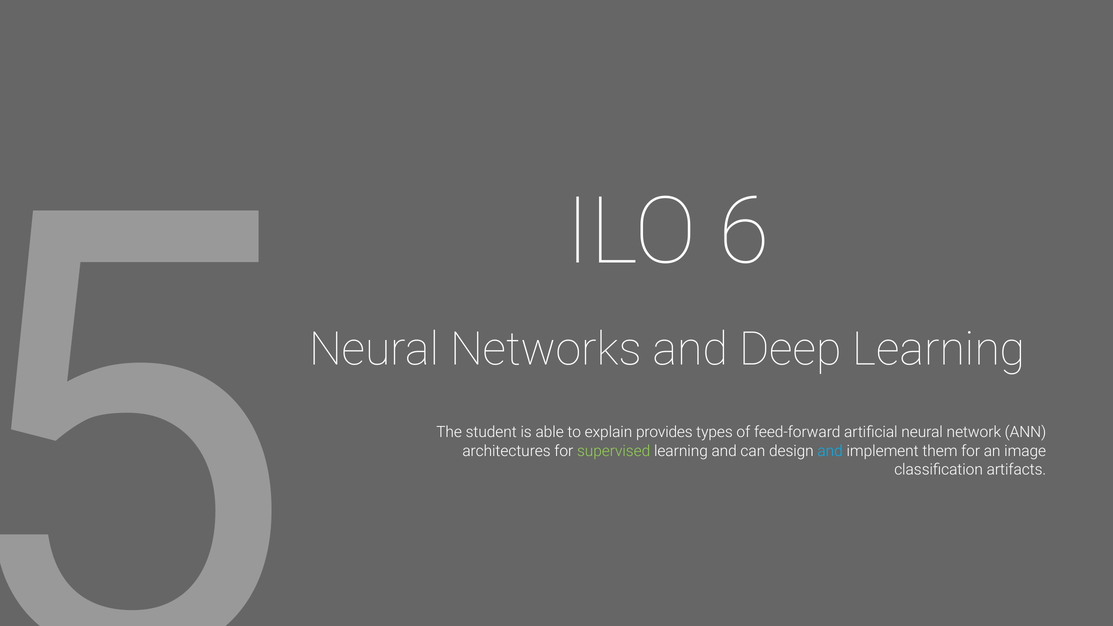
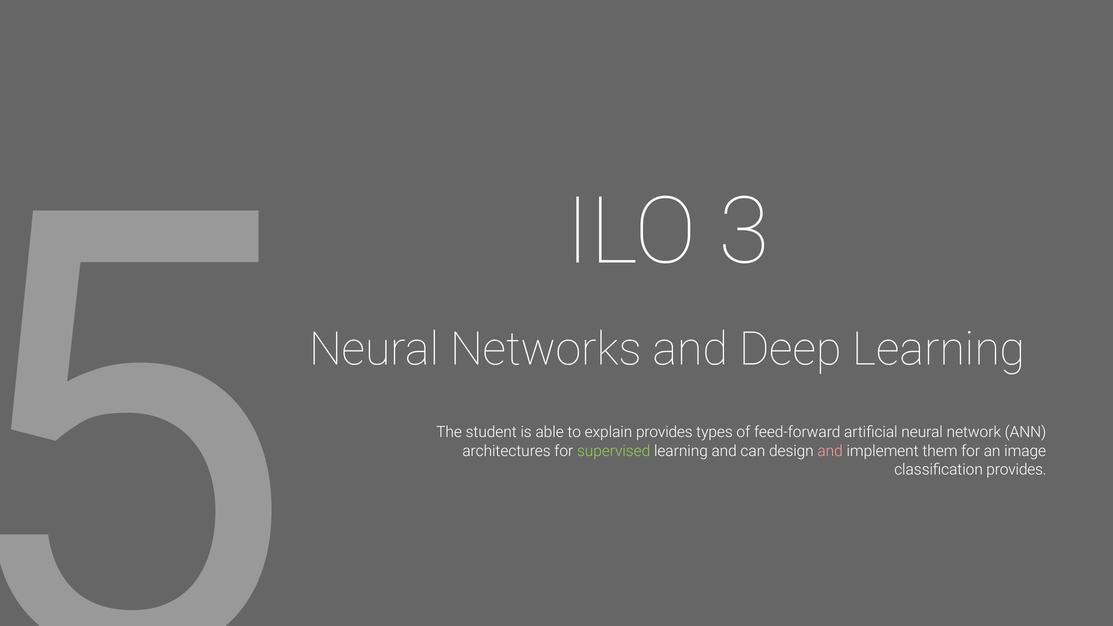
6: 6 -> 3 (744, 232)
and colour: light blue -> pink (830, 451)
classification artifacts: artifacts -> provides (1016, 470)
